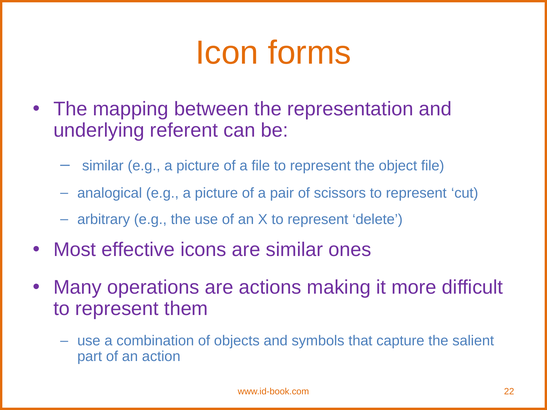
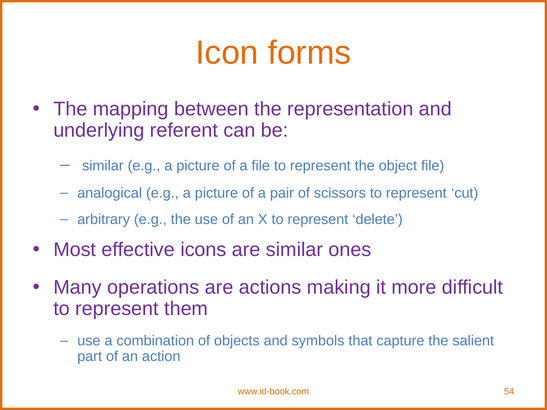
22: 22 -> 54 (509, 392)
